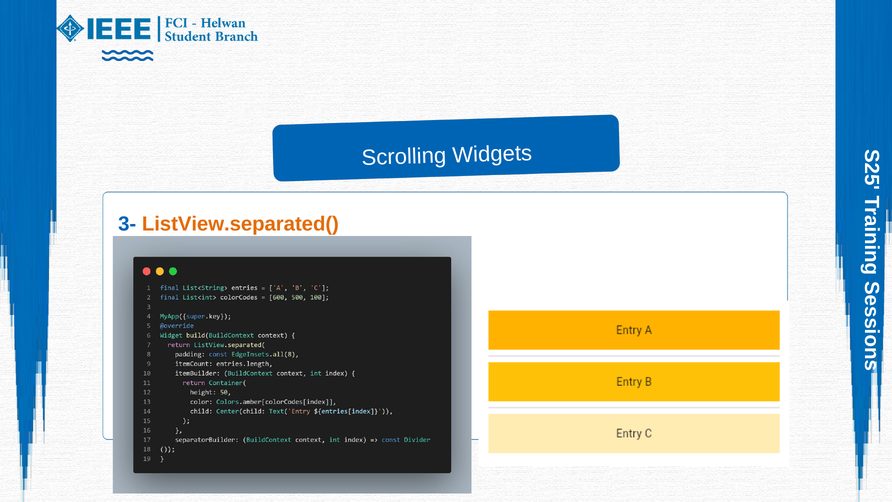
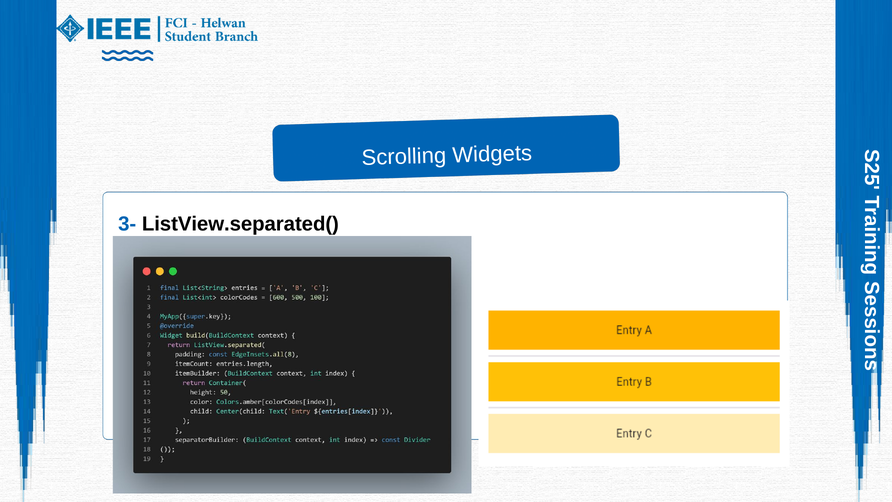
ListView.separated( colour: orange -> black (240, 224)
